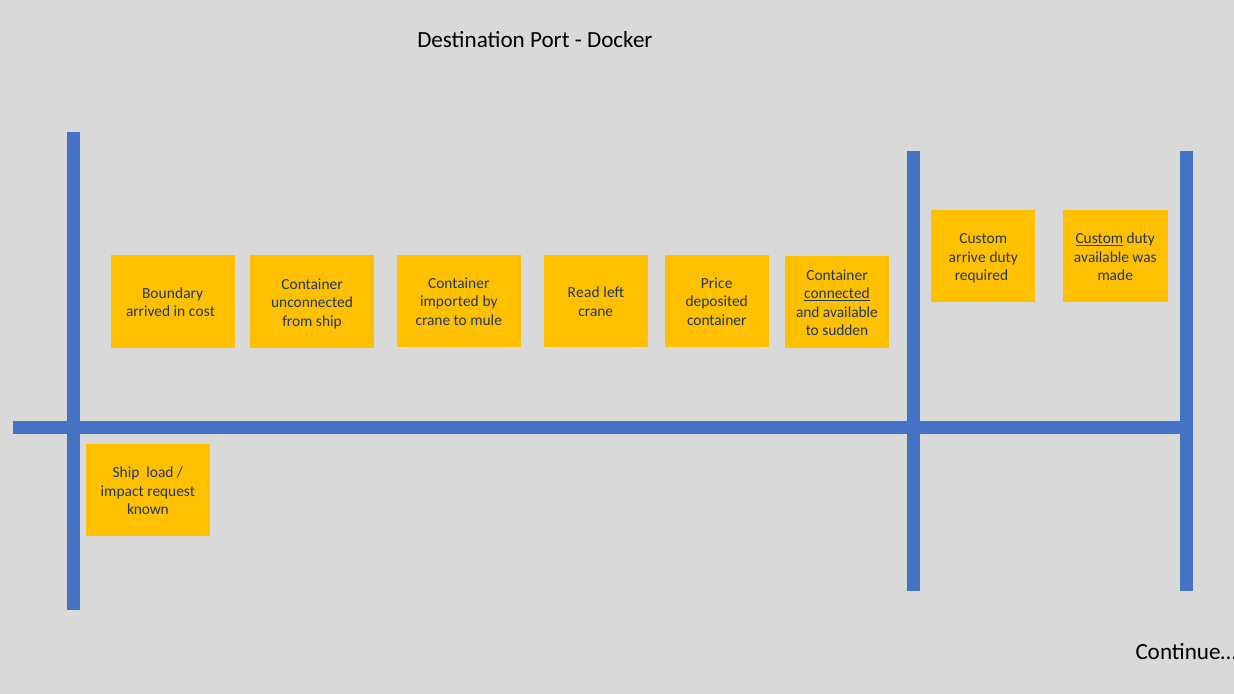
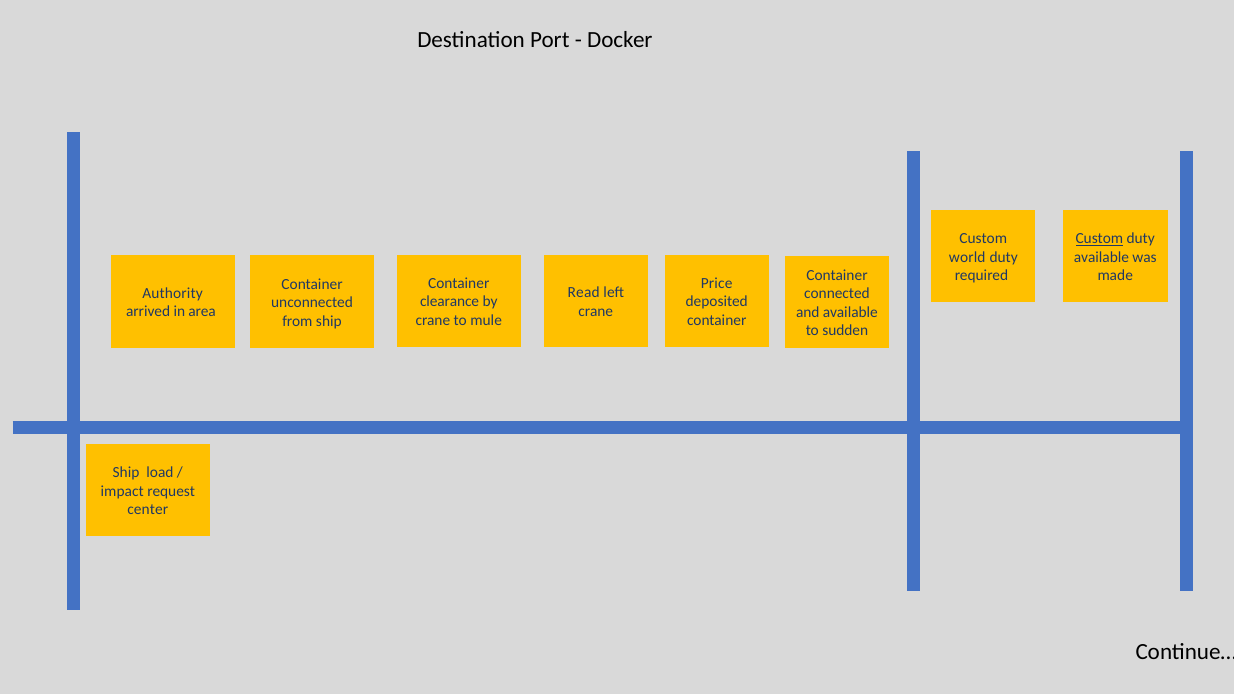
arrive: arrive -> world (967, 257)
Boundary: Boundary -> Authority (173, 293)
connected underline: present -> none (837, 294)
imported: imported -> clearance (450, 302)
cost: cost -> area (202, 312)
known: known -> center (148, 510)
